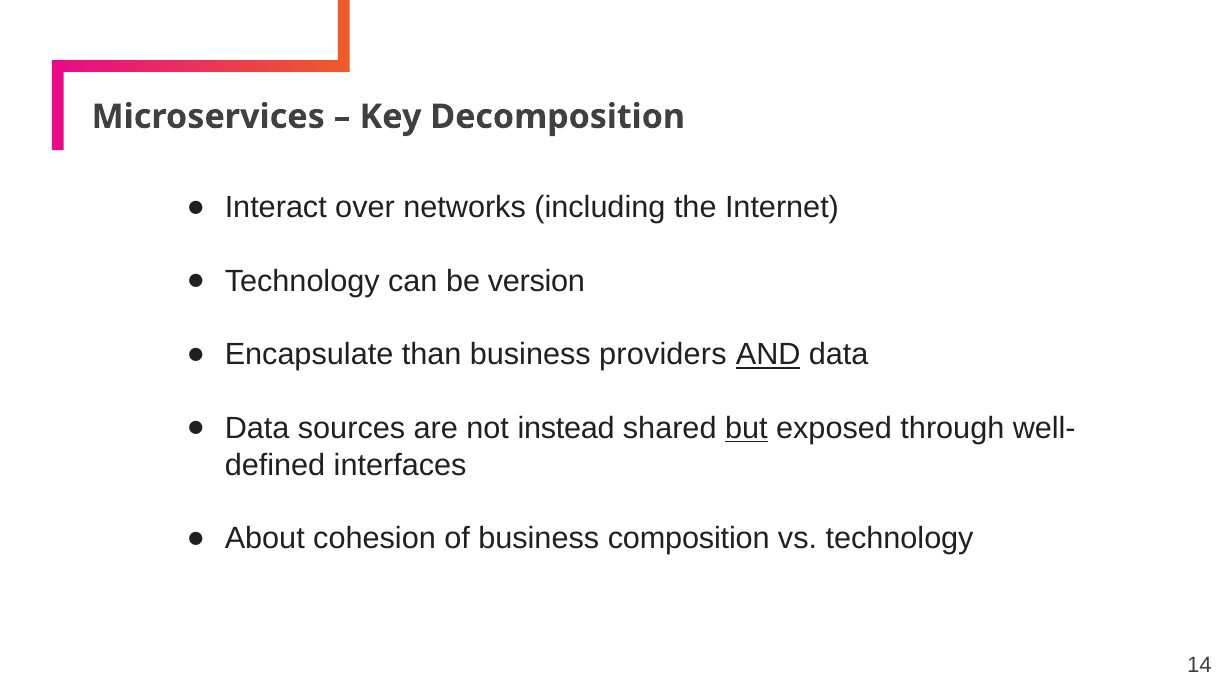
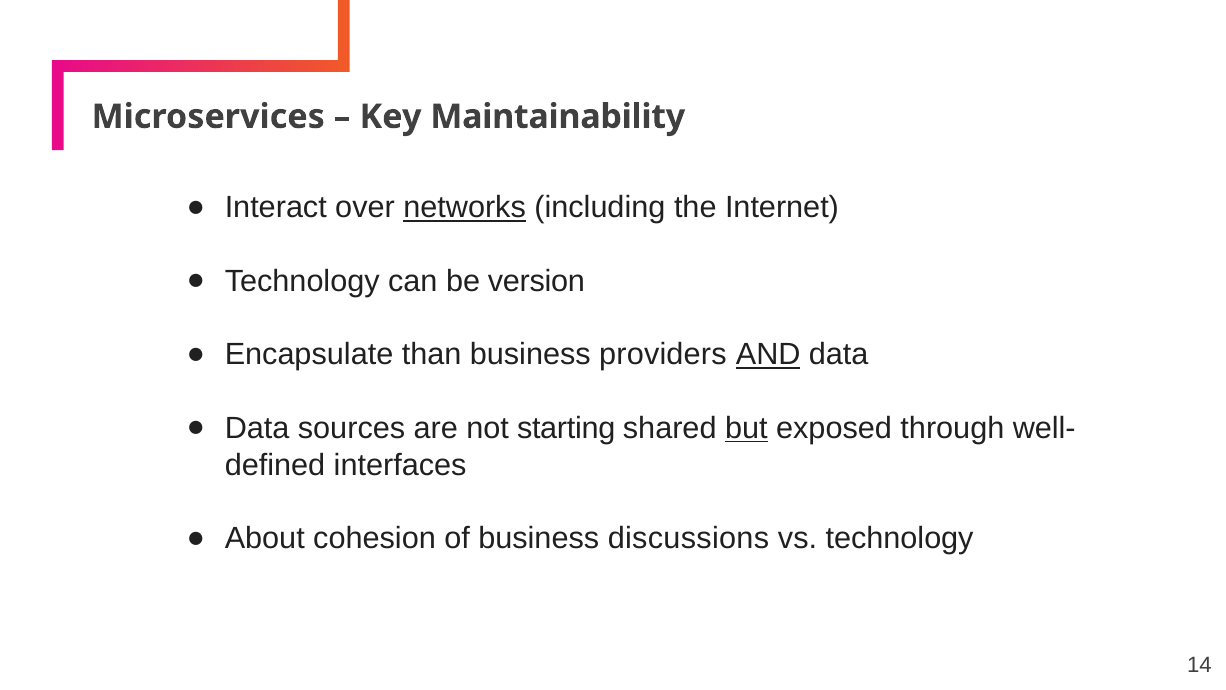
Decomposition: Decomposition -> Maintainability (558, 117)
networks underline: none -> present (465, 207)
instead: instead -> starting (566, 428)
composition: composition -> discussions (688, 538)
